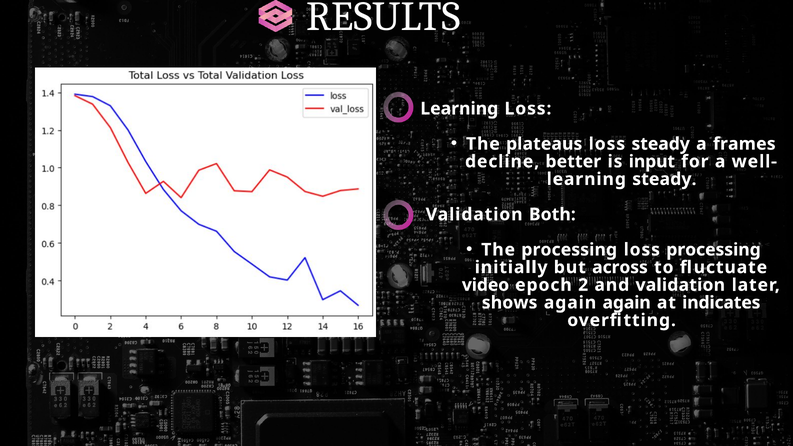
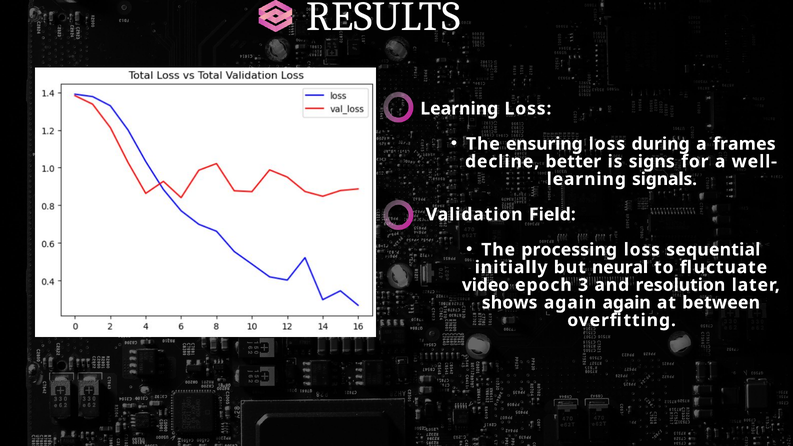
plateaus: plateaus -> ensuring (544, 144)
loss steady: steady -> during (661, 144)
input: input -> signs (652, 162)
steady: steady -> signals (665, 179)
Both: Both -> Field (552, 214)
loss processing: processing -> sequential (713, 250)
across: across -> neural (620, 267)
2: 2 -> 3 (583, 285)
and validation: validation -> resolution (680, 285)
indicates: indicates -> between (721, 303)
